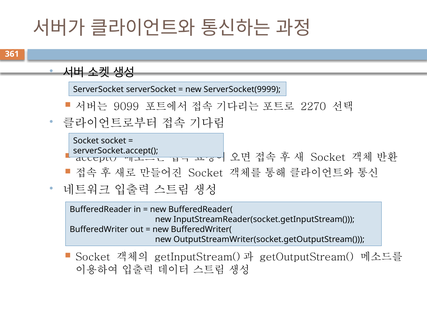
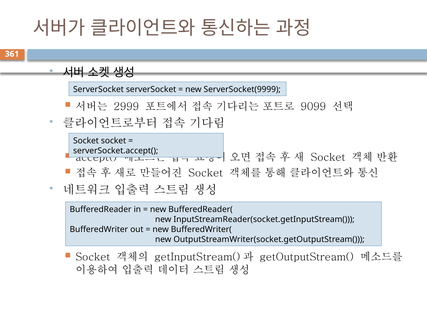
9099: 9099 -> 2999 (126, 107)
2270: 2270 -> 9099 (313, 107)
